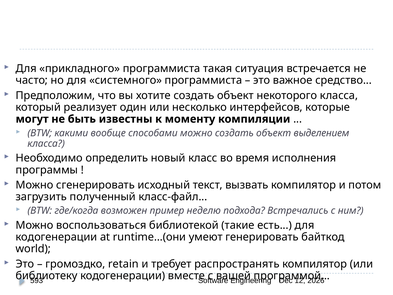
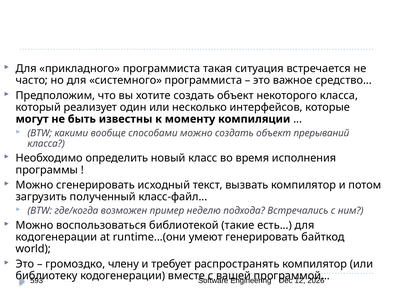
выделением: выделением -> прерываний (321, 133)
retain: retain -> члену (123, 264)
